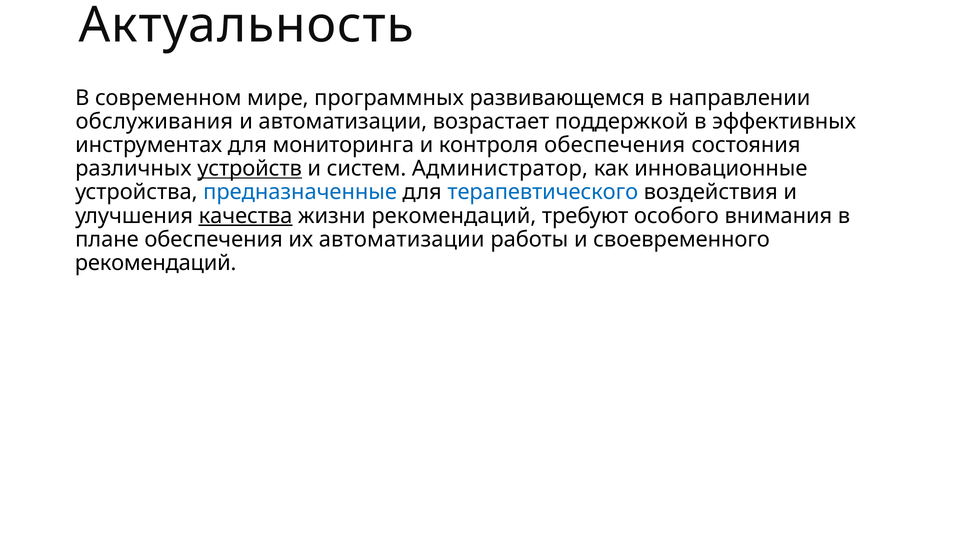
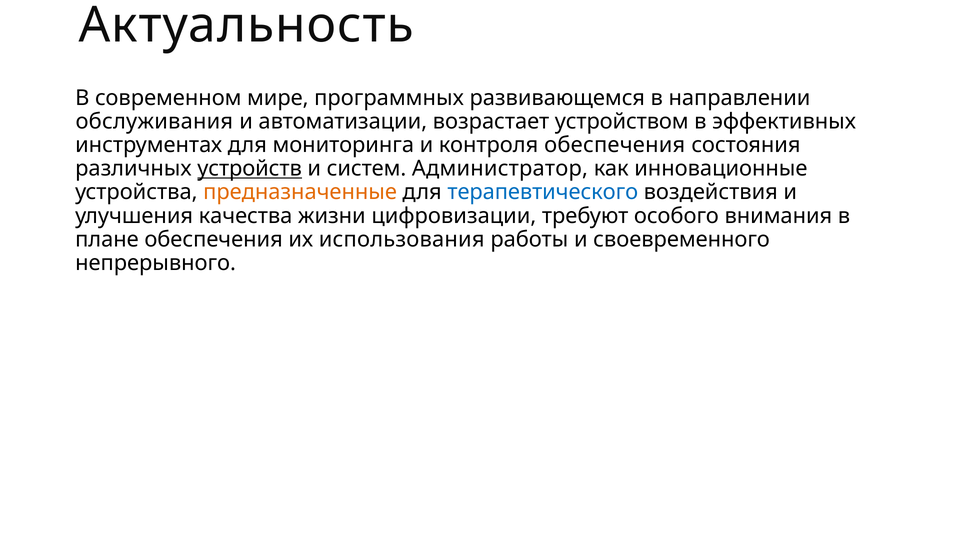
поддержкой: поддержкой -> устройством (622, 122)
предназначенные colour: blue -> orange (300, 192)
качества underline: present -> none (246, 216)
жизни рекомендаций: рекомендаций -> цифровизации (454, 216)
их автоматизации: автоматизации -> использования (402, 240)
рекомендаций: рекомендаций -> непрерывного (156, 263)
